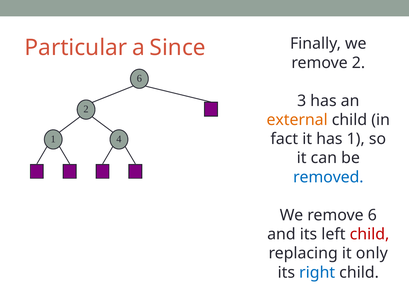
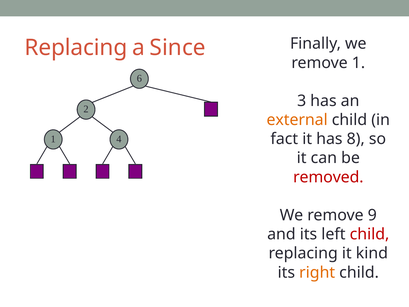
Particular: Particular -> Replacing (76, 48)
remove 2: 2 -> 1 (358, 63)
has 1: 1 -> 8 (356, 139)
removed colour: blue -> red (328, 177)
remove 6: 6 -> 9 (372, 215)
only: only -> kind (372, 253)
right colour: blue -> orange (317, 272)
